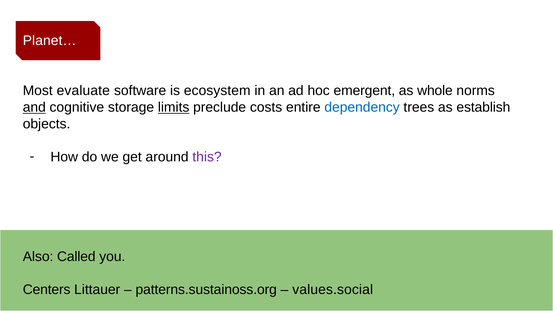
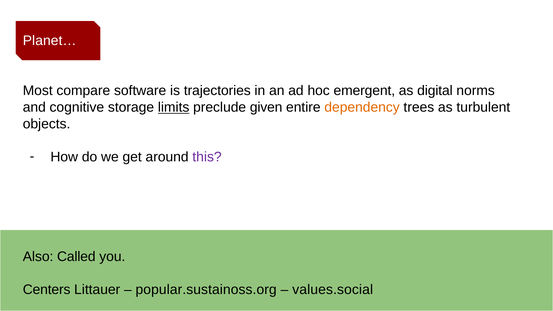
evaluate: evaluate -> compare (83, 91)
ecosystem: ecosystem -> trajectories (217, 91)
whole: whole -> digital (435, 91)
and underline: present -> none (34, 107)
costs: costs -> given (266, 107)
dependency colour: blue -> orange (362, 107)
establish: establish -> turbulent (483, 107)
patterns.sustainoss.org: patterns.sustainoss.org -> popular.sustainoss.org (206, 290)
